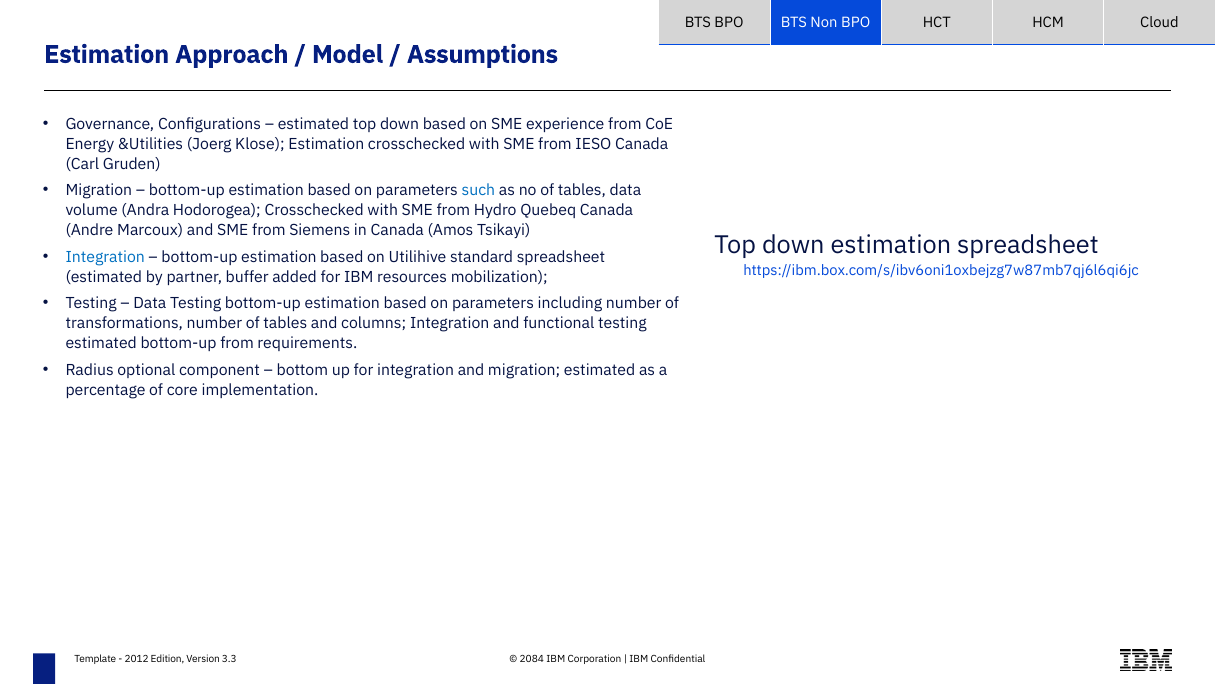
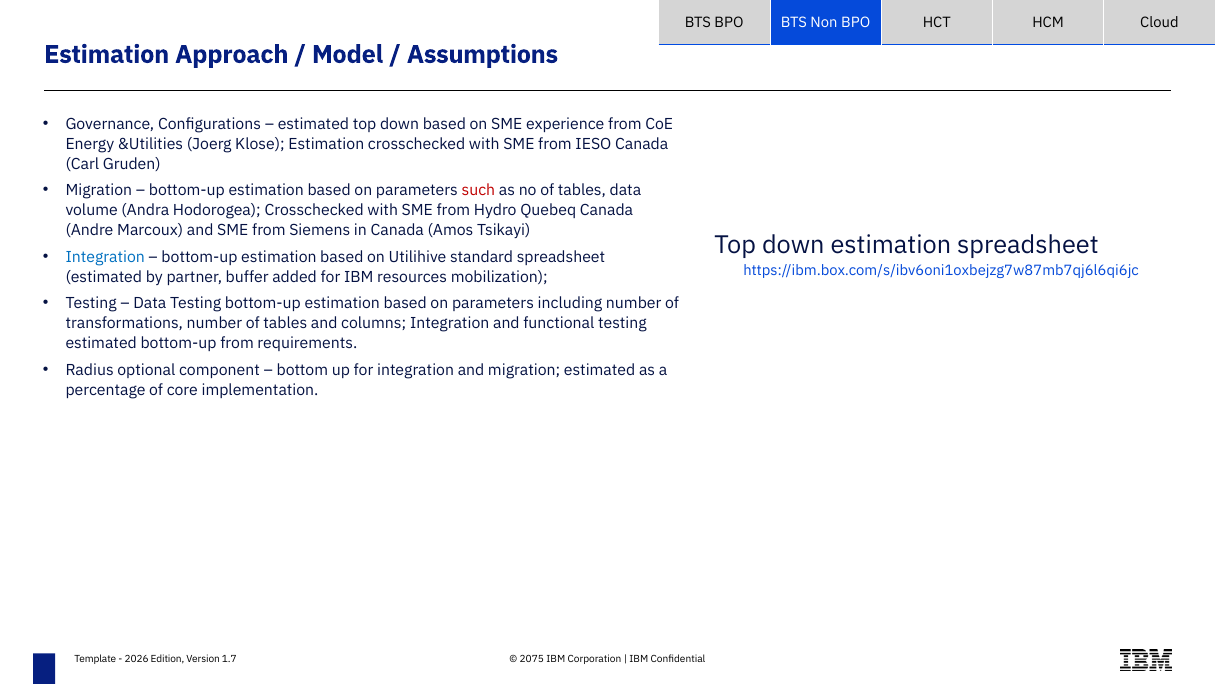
such colour: blue -> red (478, 191)
2012: 2012 -> 2026 (137, 659)
3.3: 3.3 -> 1.7 (229, 659)
2084: 2084 -> 2075 (532, 659)
